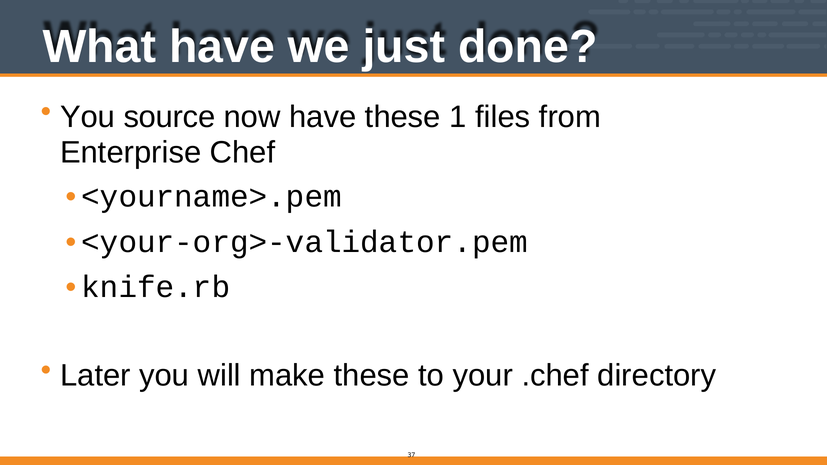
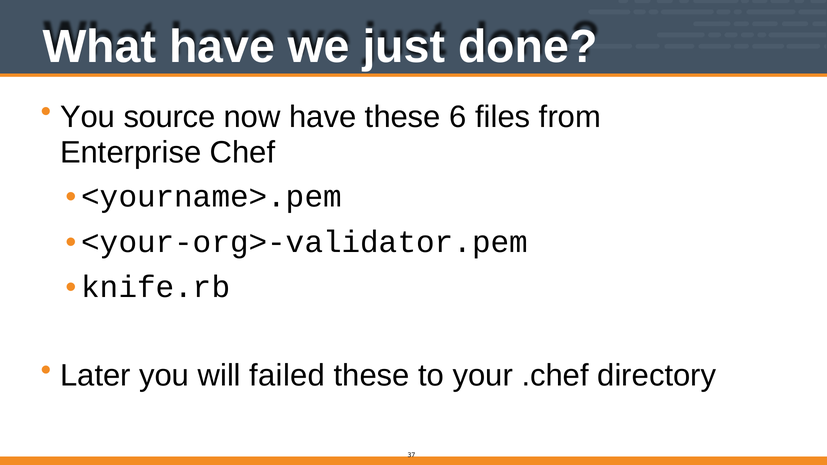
1: 1 -> 6 (458, 117)
make: make -> failed (287, 376)
